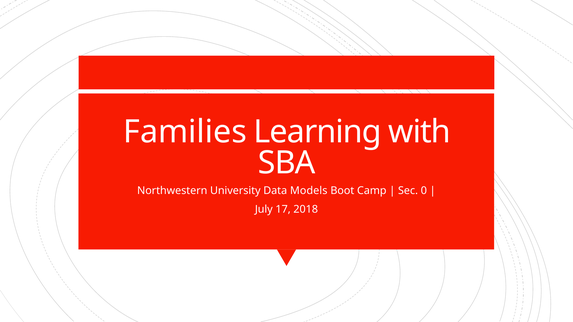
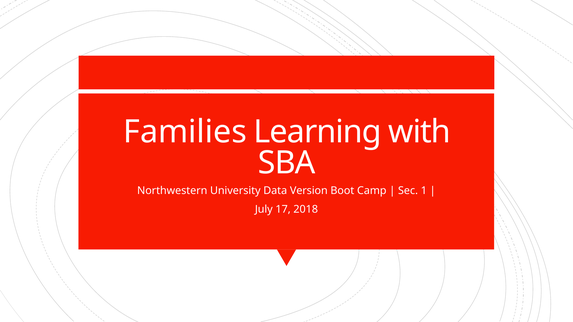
Models: Models -> Version (309, 191)
0: 0 -> 1 (424, 191)
